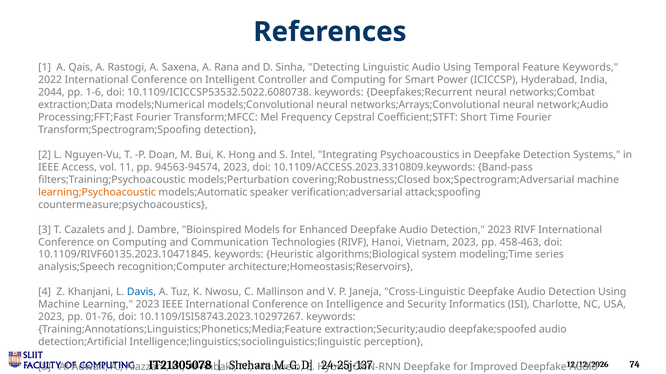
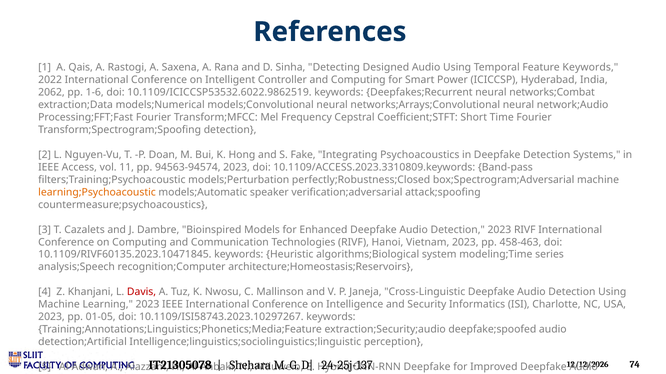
Linguistic: Linguistic -> Designed (386, 68)
2044: 2044 -> 2062 (51, 93)
10.1109/ICICCSP53532.5022.6080738: 10.1109/ICICCSP53532.5022.6080738 -> 10.1109/ICICCSP53532.6022.9862519 (219, 93)
Intel: Intel -> Fake (303, 155)
covering;Robustness;Closed: covering;Robustness;Closed -> perfectly;Robustness;Closed (361, 180)
Davis colour: blue -> red (142, 292)
01-76: 01-76 -> 01-05 (101, 317)
